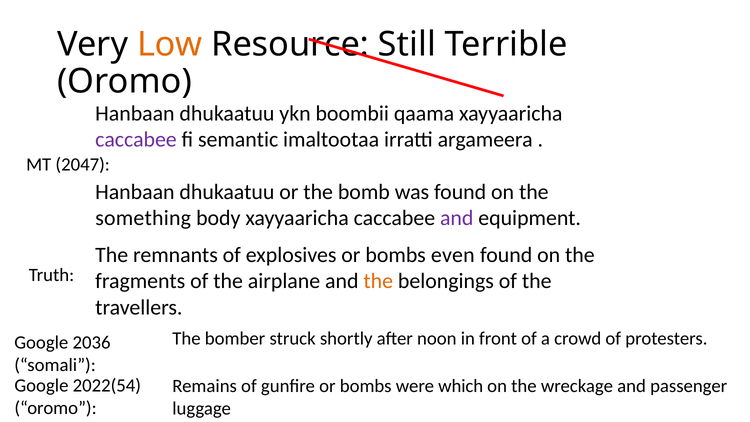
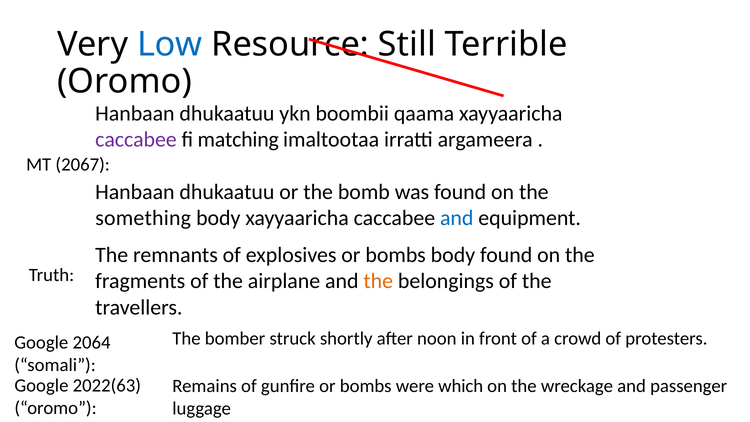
Low colour: orange -> blue (170, 44)
semantic: semantic -> matching (238, 140)
2047: 2047 -> 2067 (83, 164)
and colour: purple -> blue (457, 218)
bombs even: even -> body (453, 255)
2036: 2036 -> 2064 (92, 342)
2022(54: 2022(54 -> 2022(63 (107, 385)
